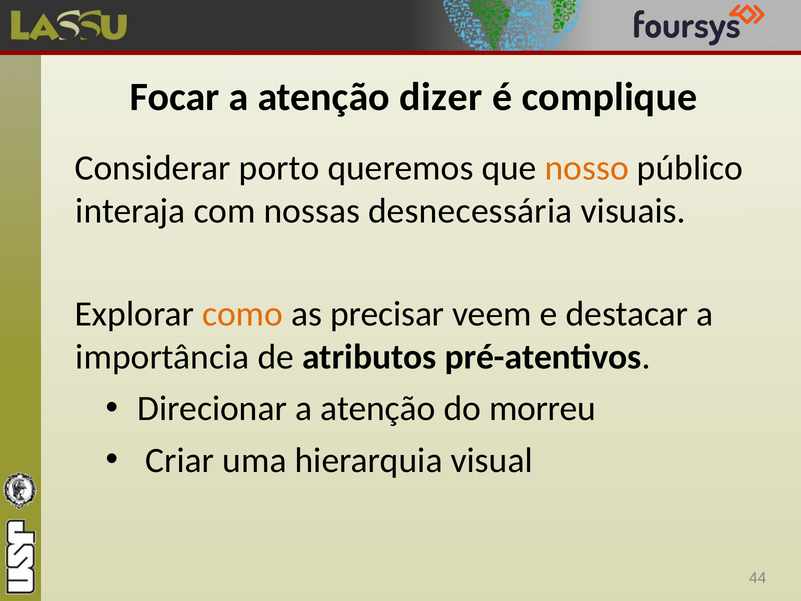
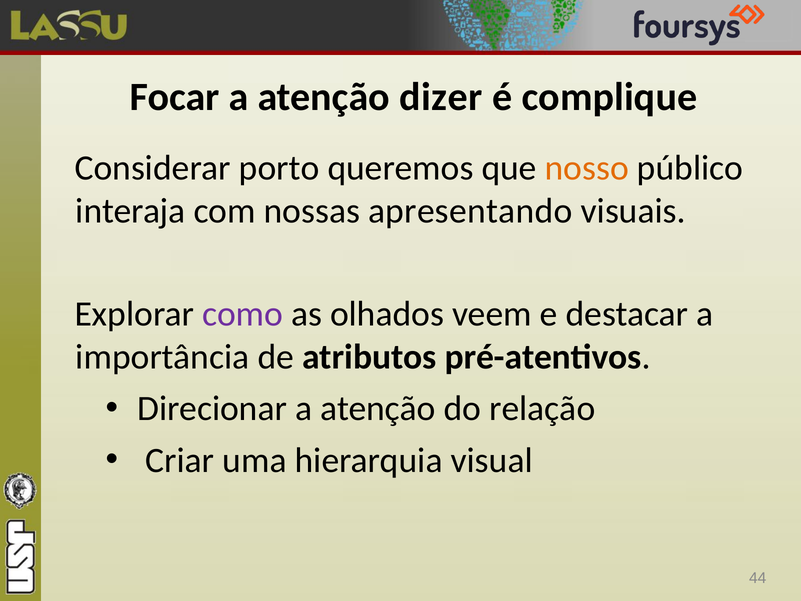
desnecessária: desnecessária -> apresentando (470, 211)
como colour: orange -> purple (243, 314)
precisar: precisar -> olhados (387, 314)
morreu: morreu -> relação (542, 408)
